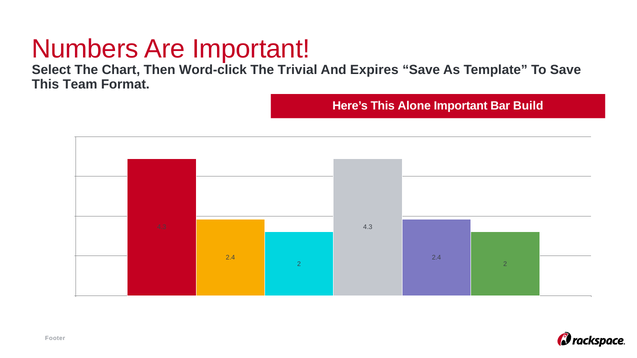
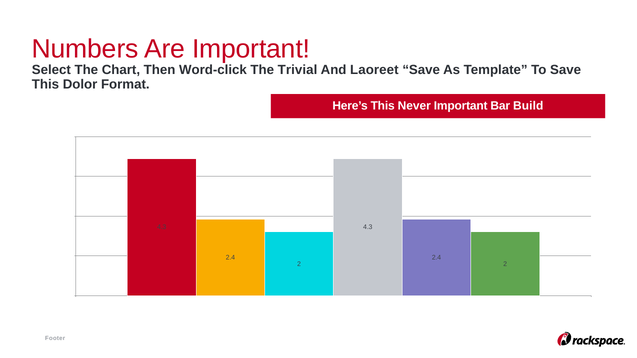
Expires: Expires -> Laoreet (374, 70)
Team: Team -> Dolor (80, 84)
Alone: Alone -> Never (414, 106)
